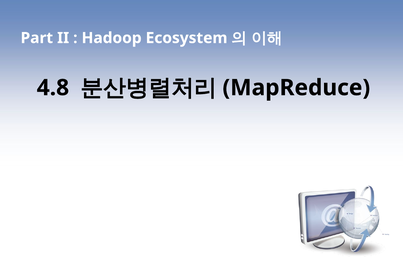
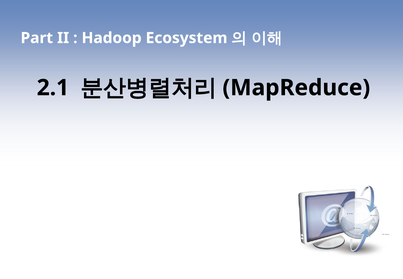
4.8: 4.8 -> 2.1 (53, 88)
